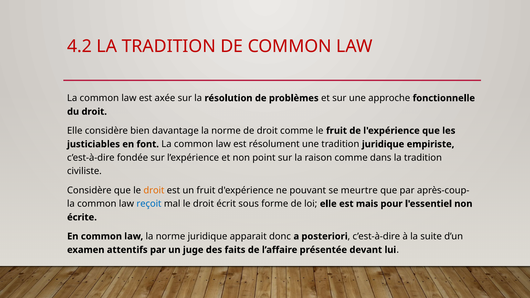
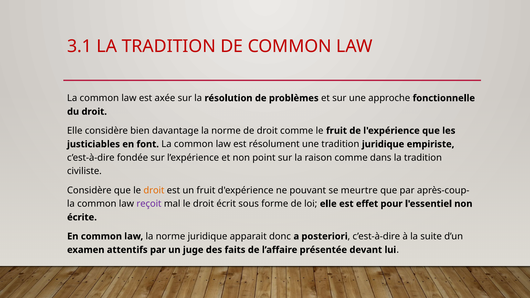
4.2: 4.2 -> 3.1 (80, 46)
reçoit colour: blue -> purple (149, 204)
mais: mais -> effet (367, 204)
